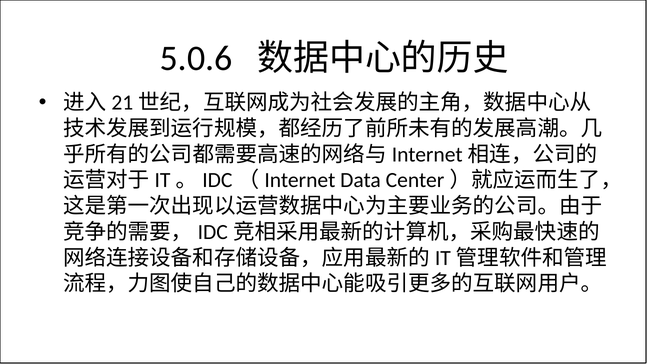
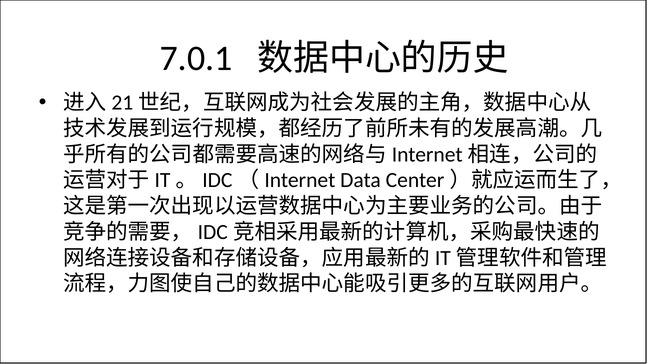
5.0.6: 5.0.6 -> 7.0.1 (196, 58)
